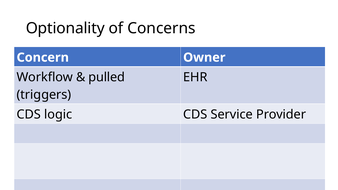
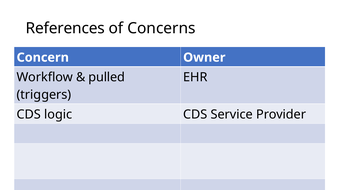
Optionality: Optionality -> References (65, 28)
